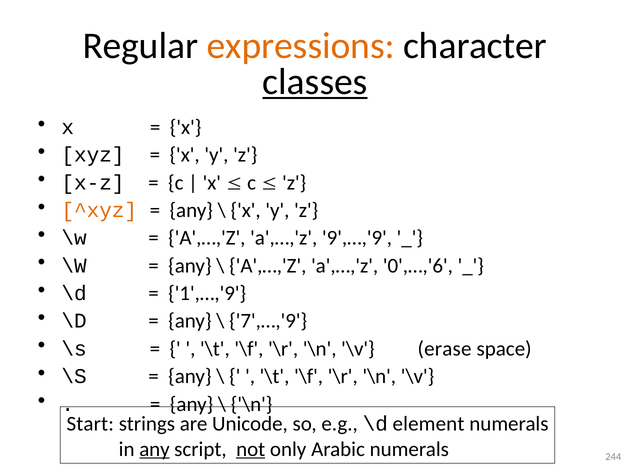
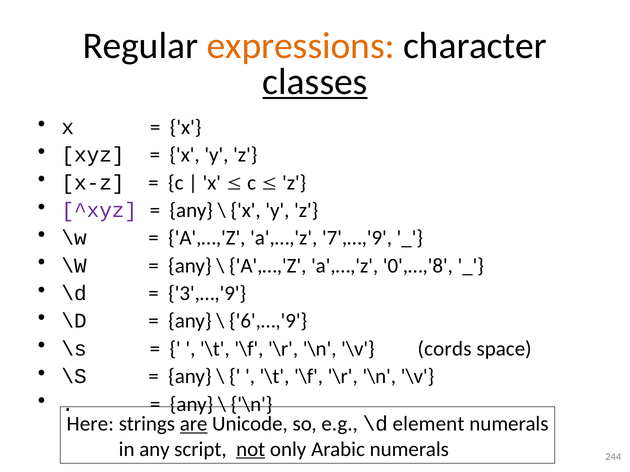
^xyz colour: orange -> purple (99, 211)
9',…,'9: 9',…,'9 -> 7',…,'9 (357, 238)
0',…,'6: 0',…,'6 -> 0',…,'8 (418, 266)
1',…,'9: 1',…,'9 -> 3',…,'9 (207, 294)
7',…,'9: 7',…,'9 -> 6',…,'9 (268, 321)
erase: erase -> cords (445, 349)
Start: Start -> Here (90, 424)
are underline: none -> present (194, 424)
any underline: present -> none (154, 450)
